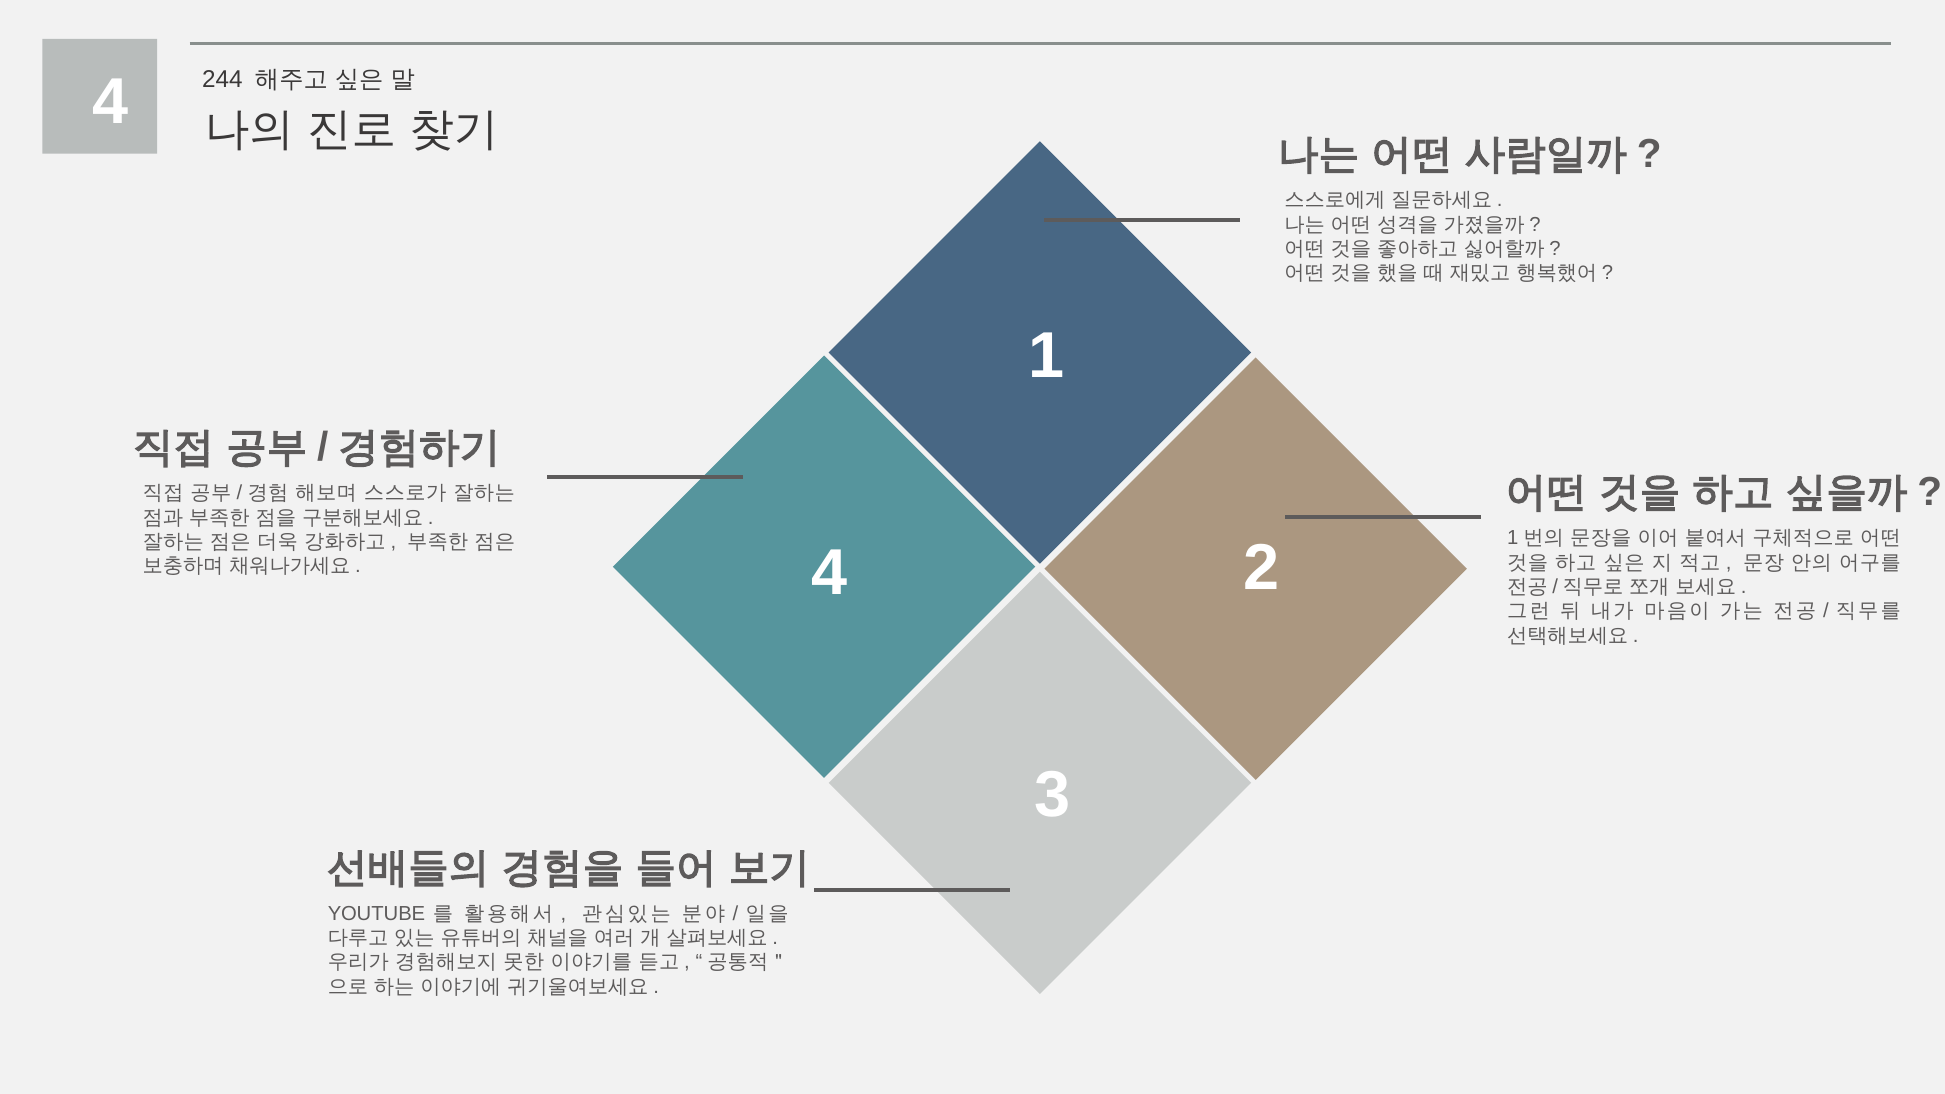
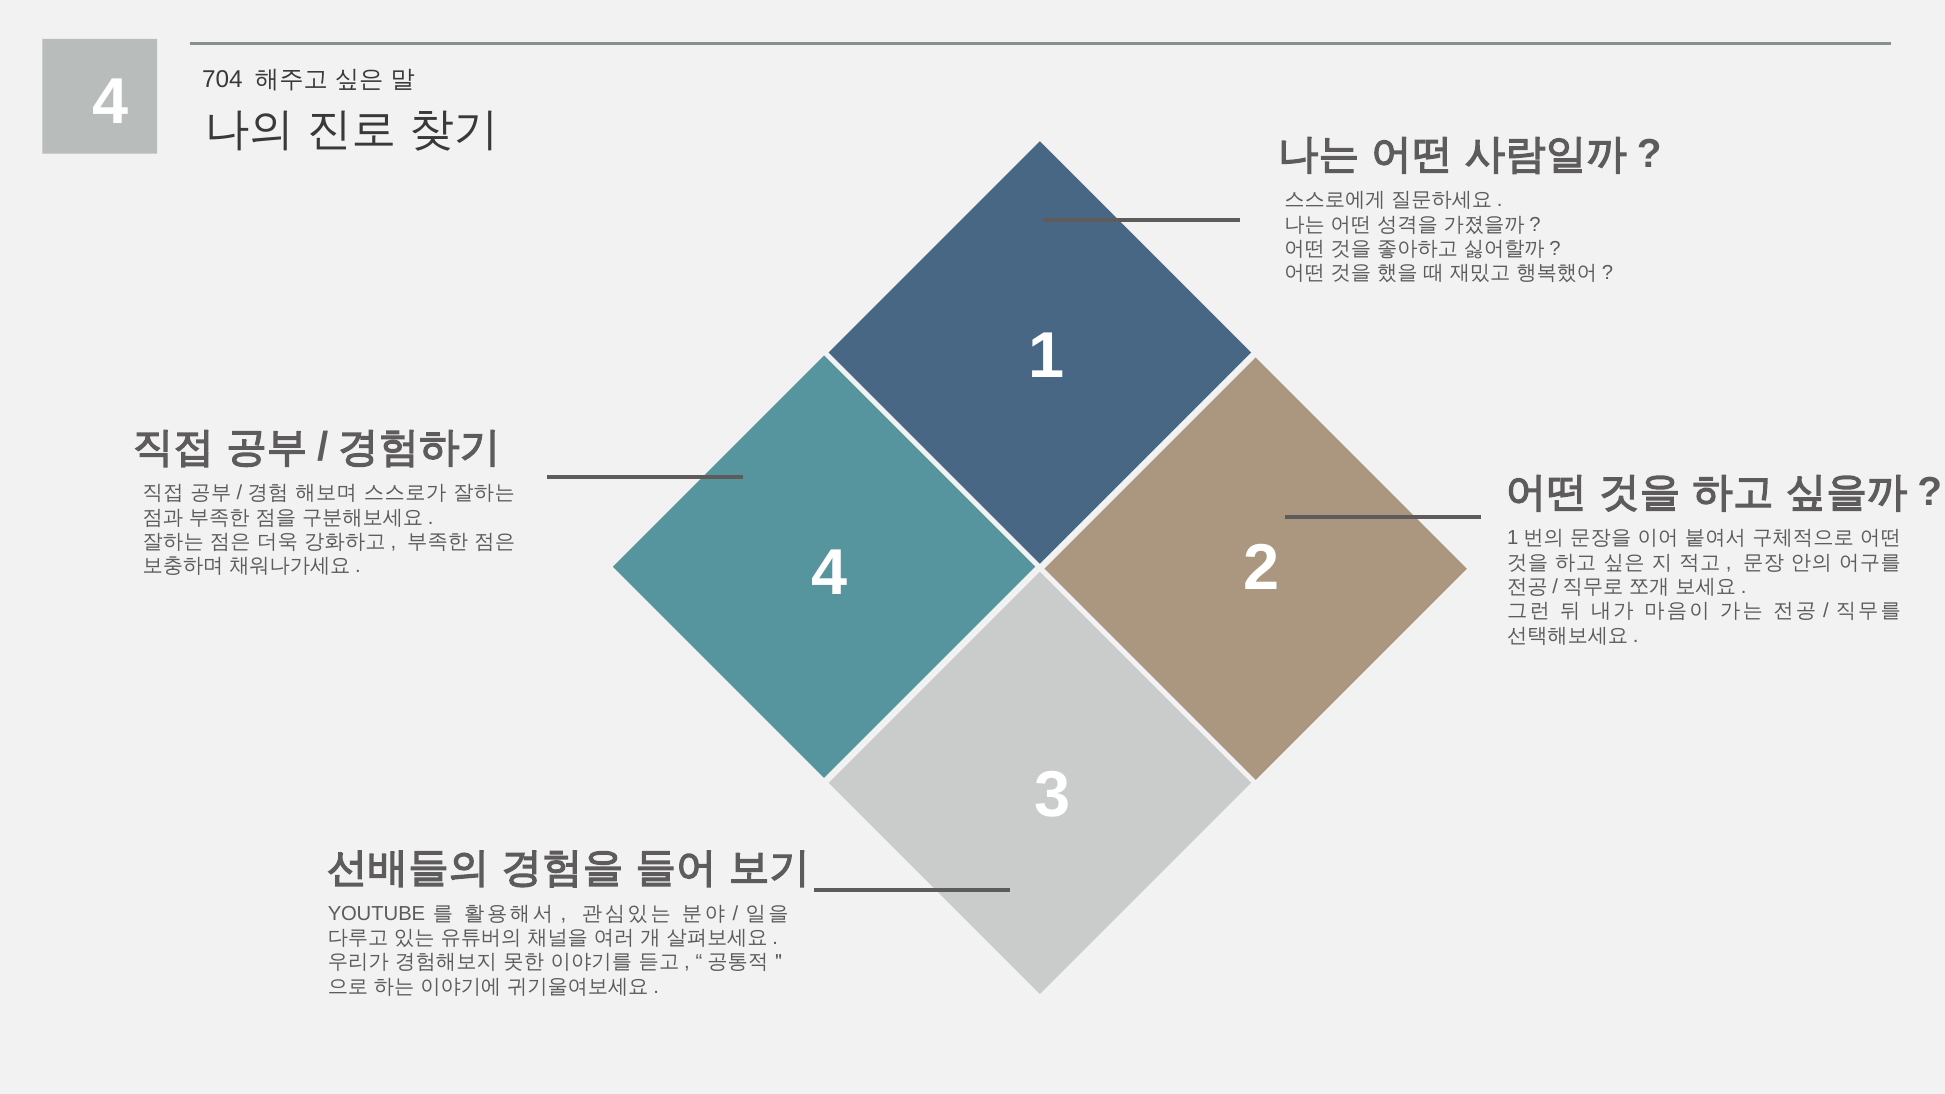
244: 244 -> 704 (222, 80)
